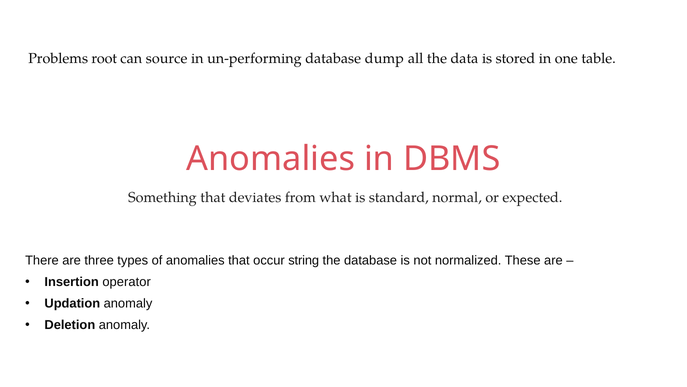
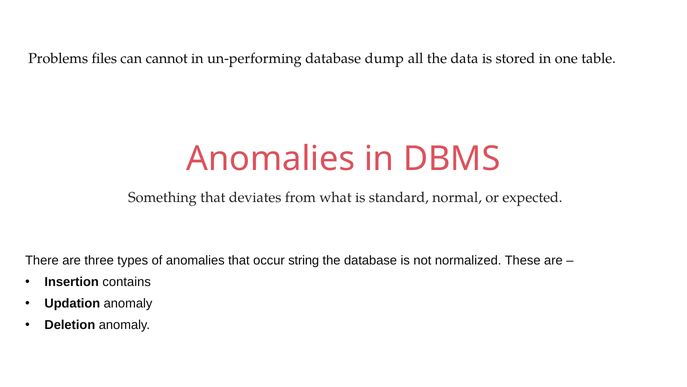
root: root -> files (104, 58)
source: source -> cannot (167, 58)
operator: operator -> contains (127, 282)
